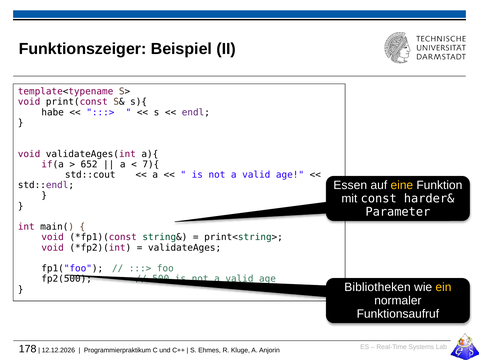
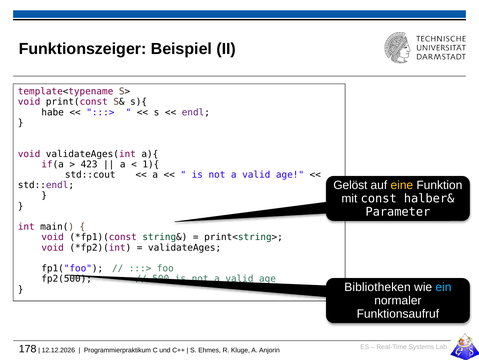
652: 652 -> 423 (89, 164)
7){: 7){ -> 1){ (151, 164)
Essen: Essen -> Gelöst (350, 185)
harder&: harder& -> halber& (429, 198)
ein colour: yellow -> light blue (443, 287)
